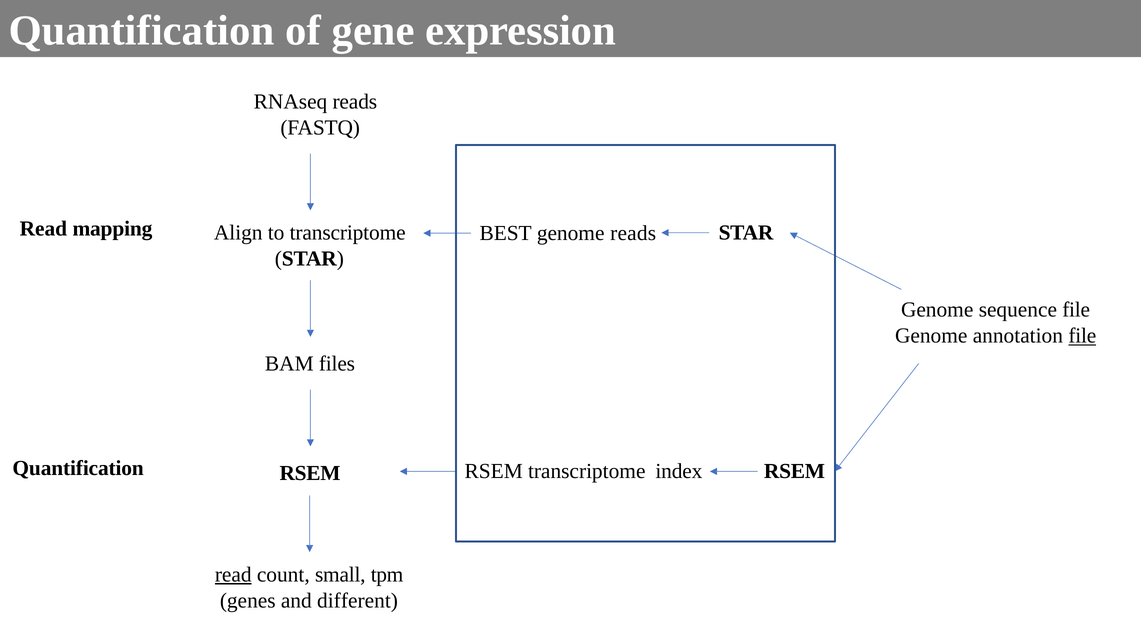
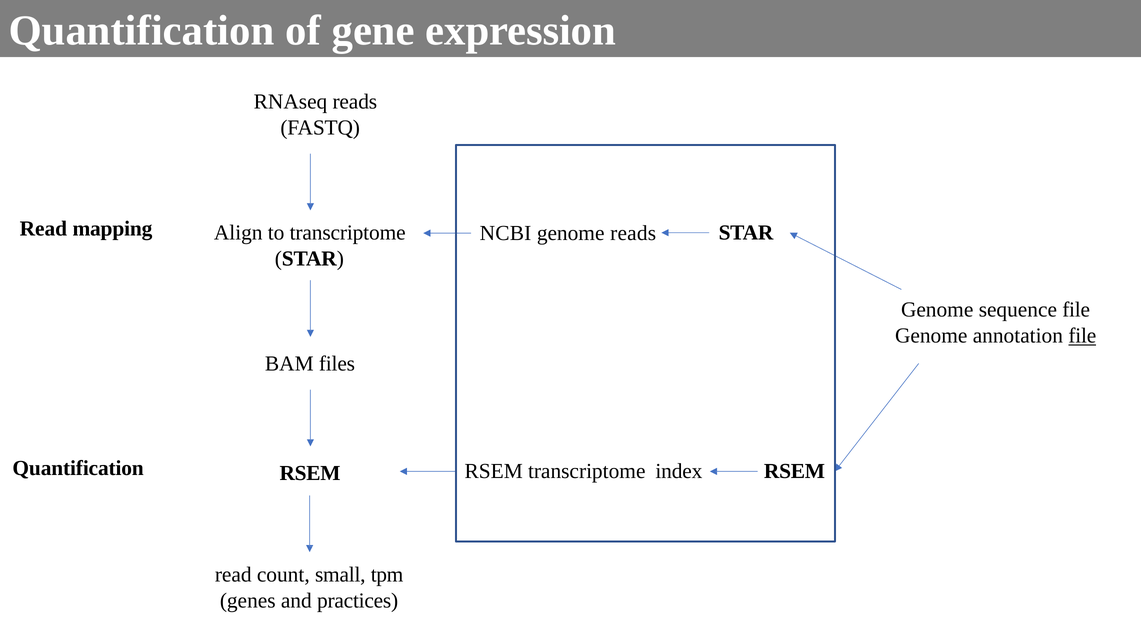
BEST: BEST -> NCBI (505, 233)
read underline: present -> none (233, 574)
different: different -> practices (358, 601)
